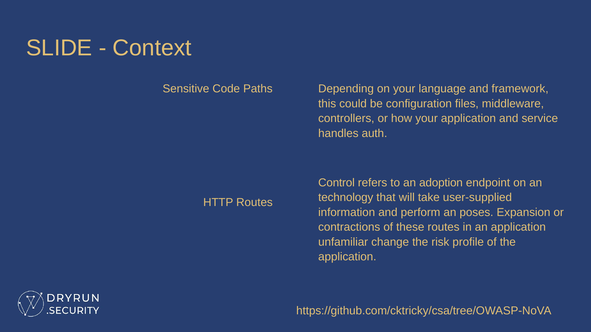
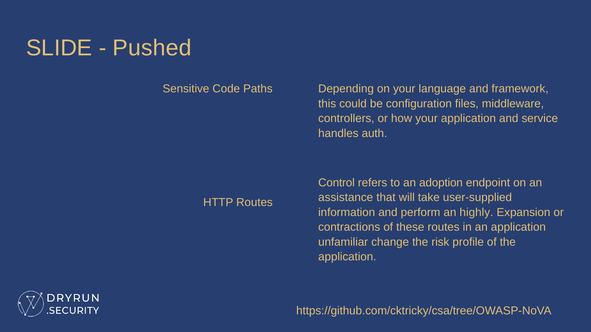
Context: Context -> Pushed (152, 48)
technology: technology -> assistance (346, 198)
poses: poses -> highly (476, 213)
